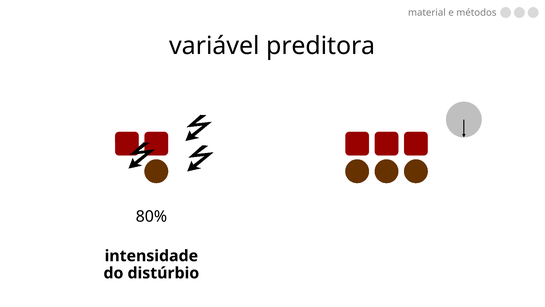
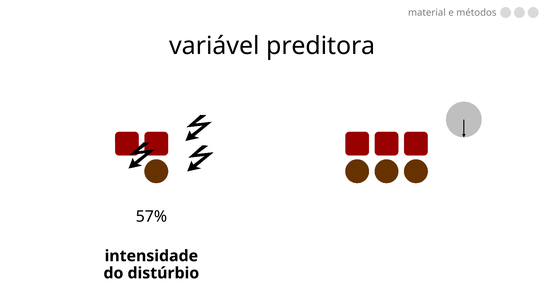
80%: 80% -> 57% (151, 216)
